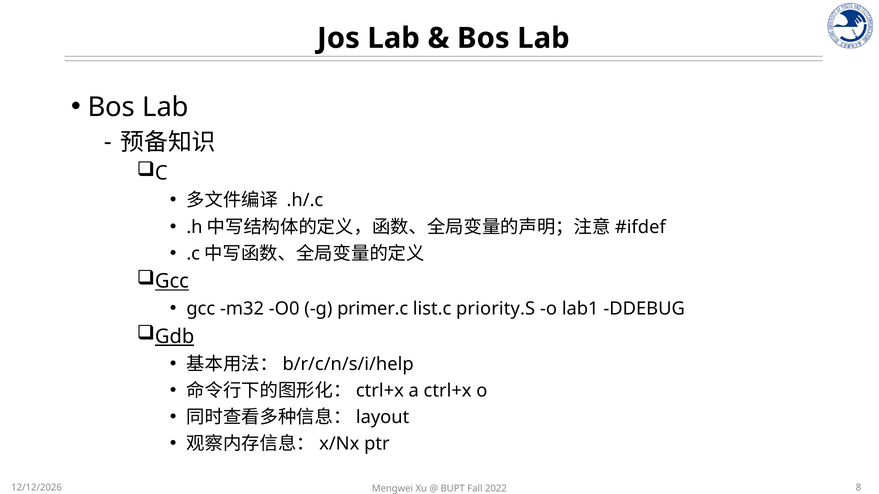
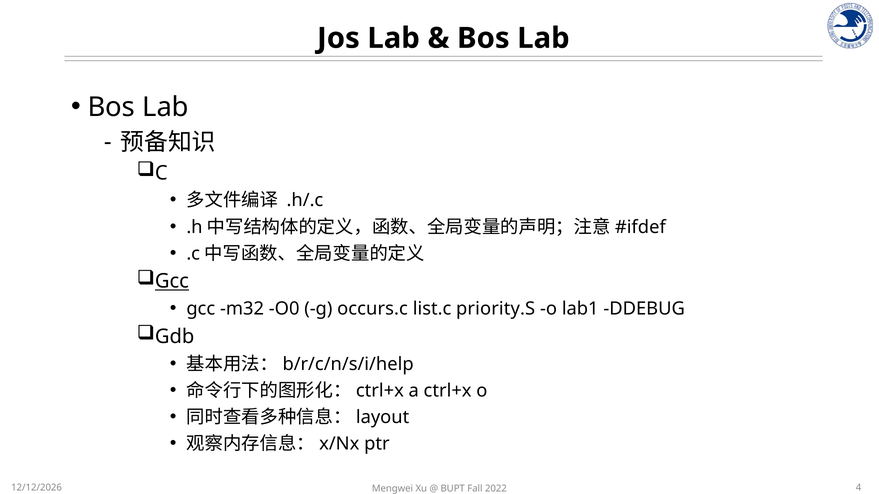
primer.c: primer.c -> occurs.c (373, 309)
Gdb underline: present -> none (175, 337)
8: 8 -> 4 (859, 488)
